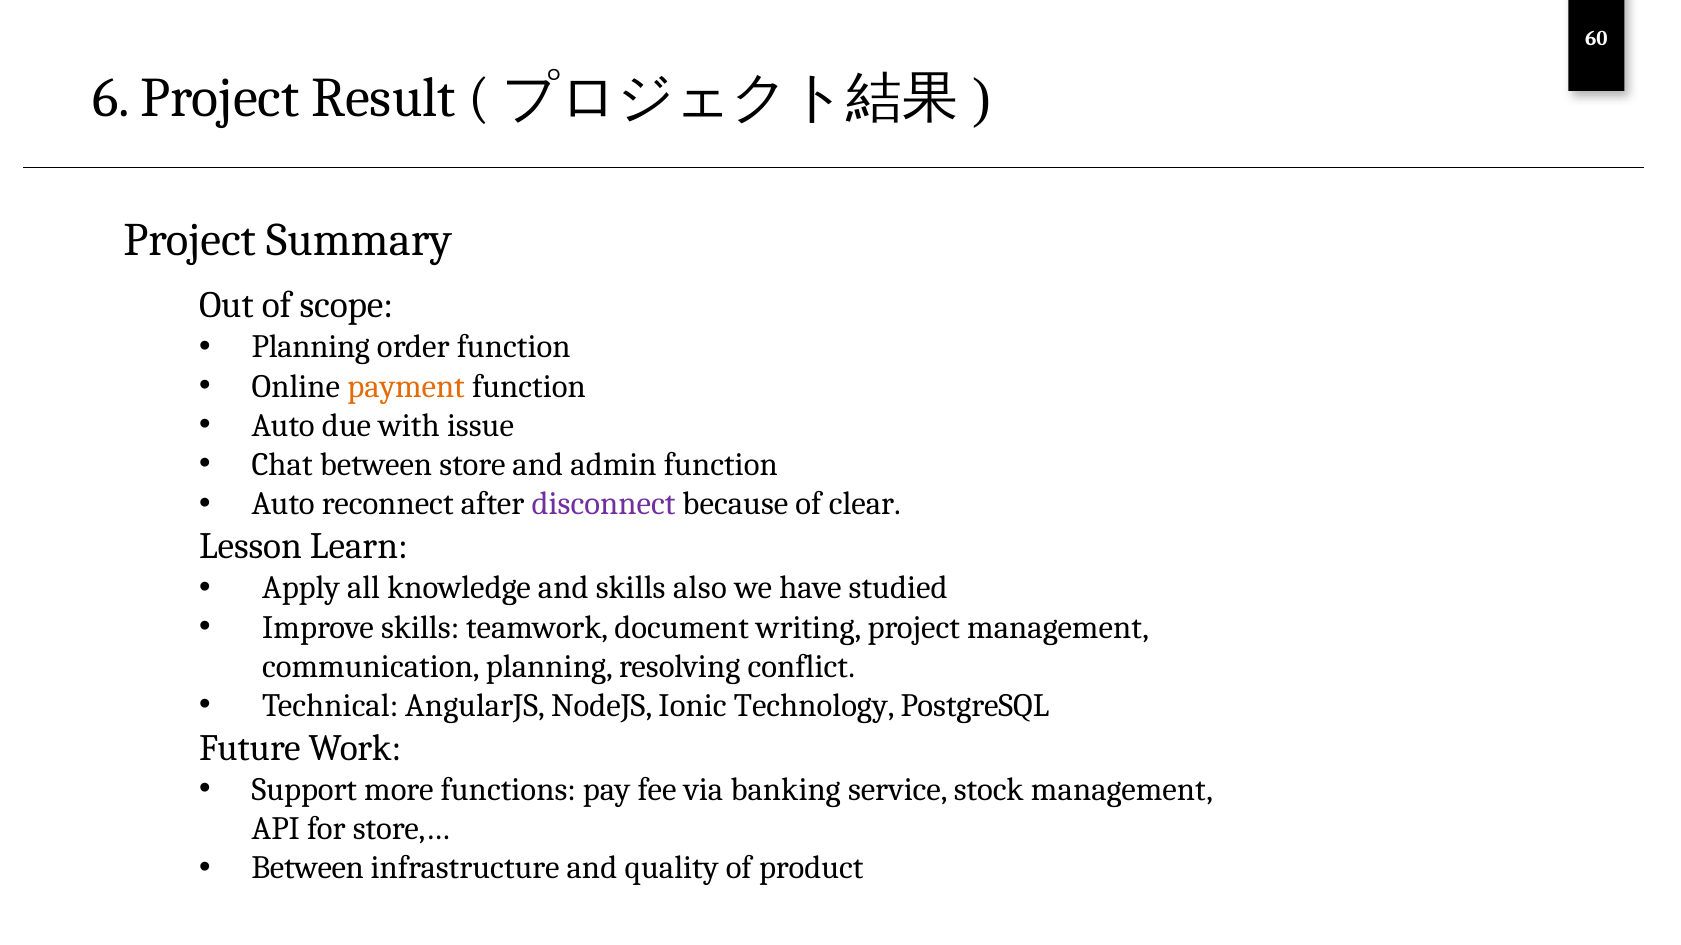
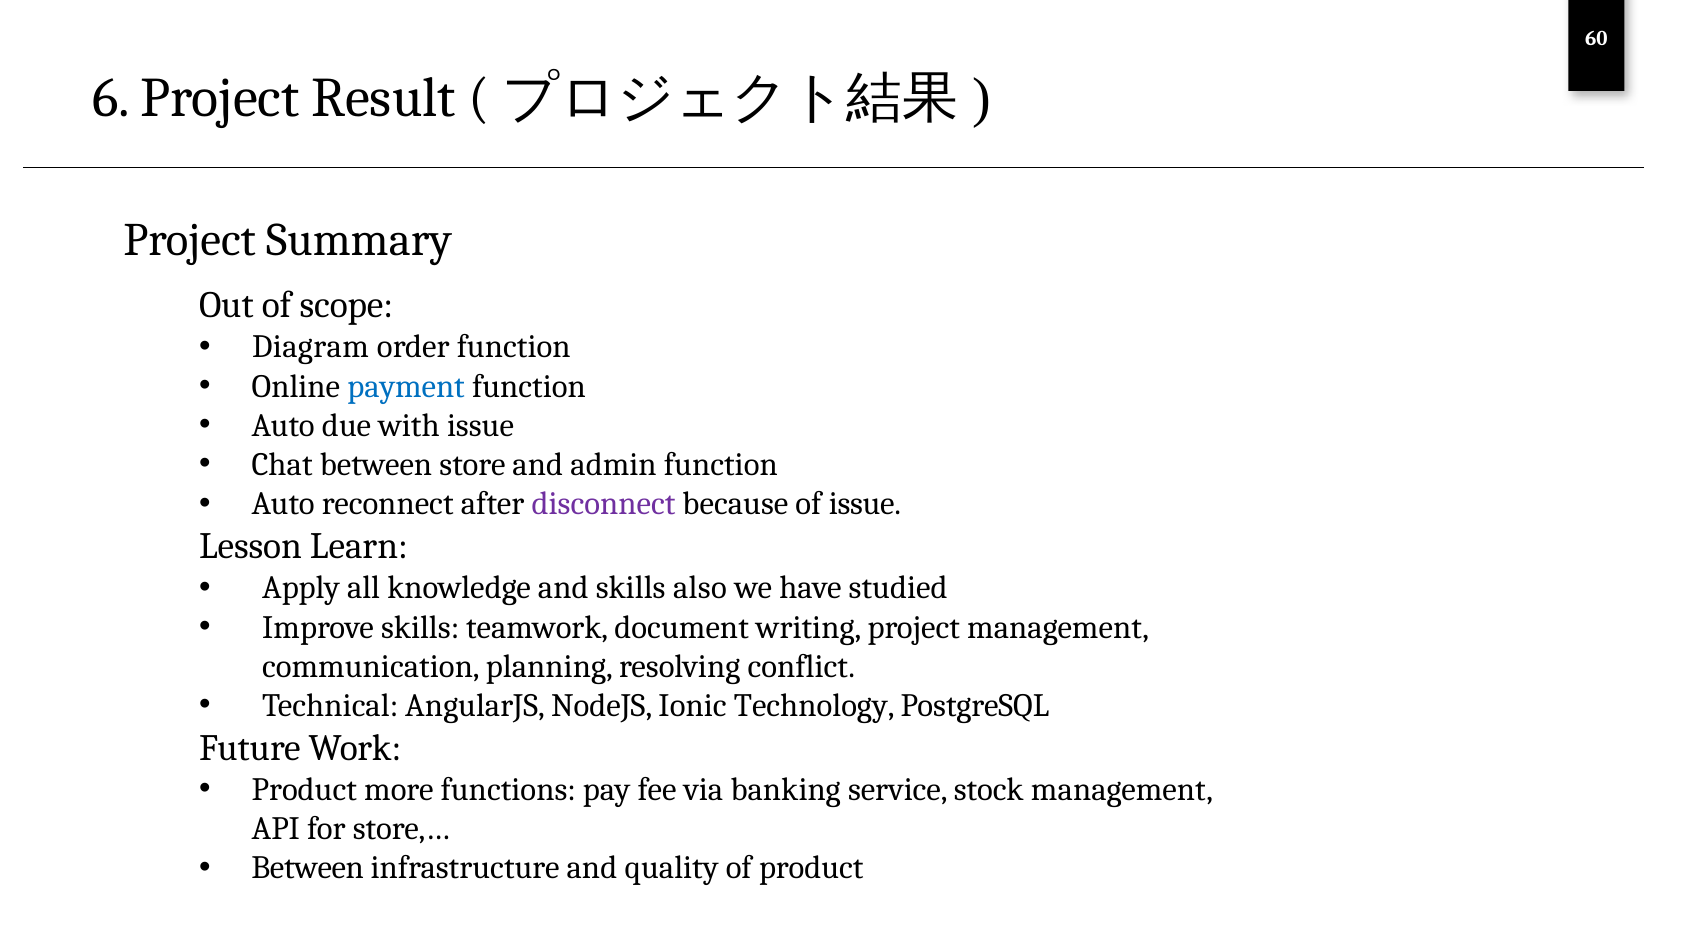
Planning: Planning -> Diagram (311, 347)
payment colour: orange -> blue (406, 387)
of clear: clear -> issue (865, 504)
Support: Support -> Product (304, 790)
